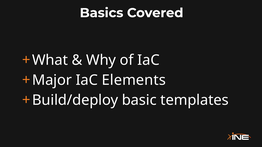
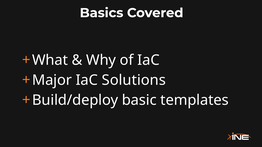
Elements: Elements -> Solutions (134, 80)
